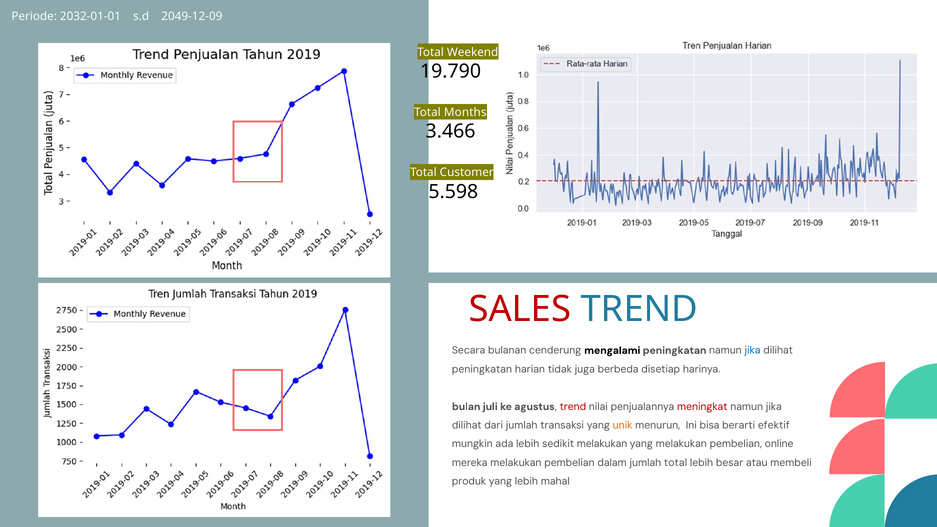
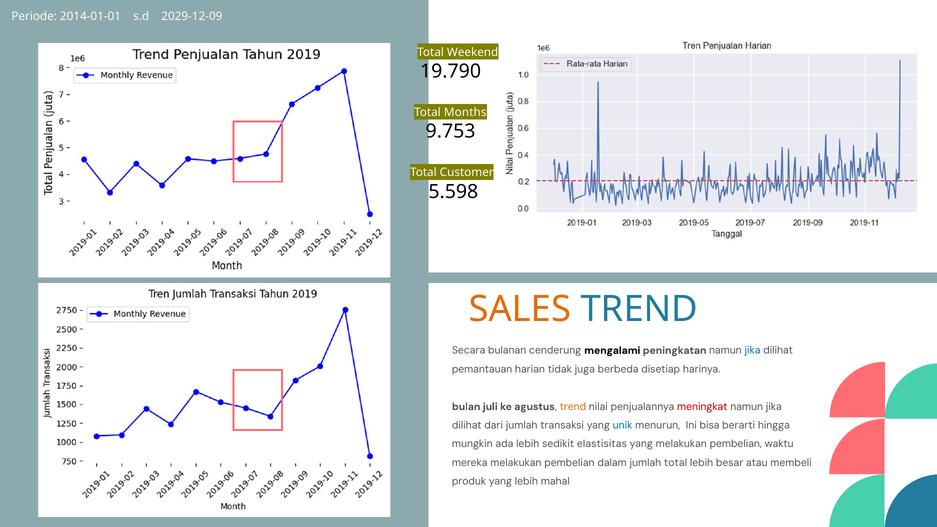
2032-01-01: 2032-01-01 -> 2014-01-01 (90, 17)
2049-12-09: 2049-12-09 -> 2029-12-09 (192, 17)
3.466: 3.466 -> 9.753 (451, 131)
SALES colour: red -> orange (520, 309)
peningkatan: peningkatan -> pemantauan (482, 369)
trend colour: red -> orange (573, 407)
unik colour: orange -> blue (623, 425)
efektif: efektif -> hingga (774, 425)
sedikit melakukan: melakukan -> elastisitas (602, 444)
online: online -> waktu (779, 444)
